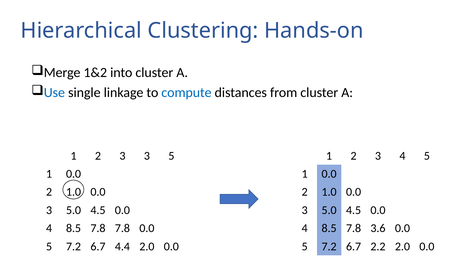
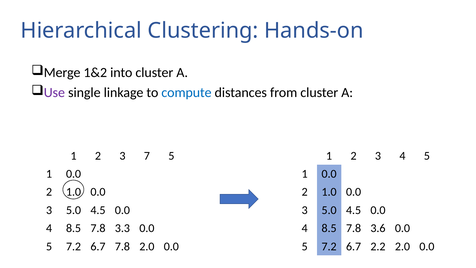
Use colour: blue -> purple (54, 93)
3 3: 3 -> 7 (147, 156)
7.8 7.8: 7.8 -> 3.3 (122, 228)
6.7 4.4: 4.4 -> 7.8 (122, 246)
